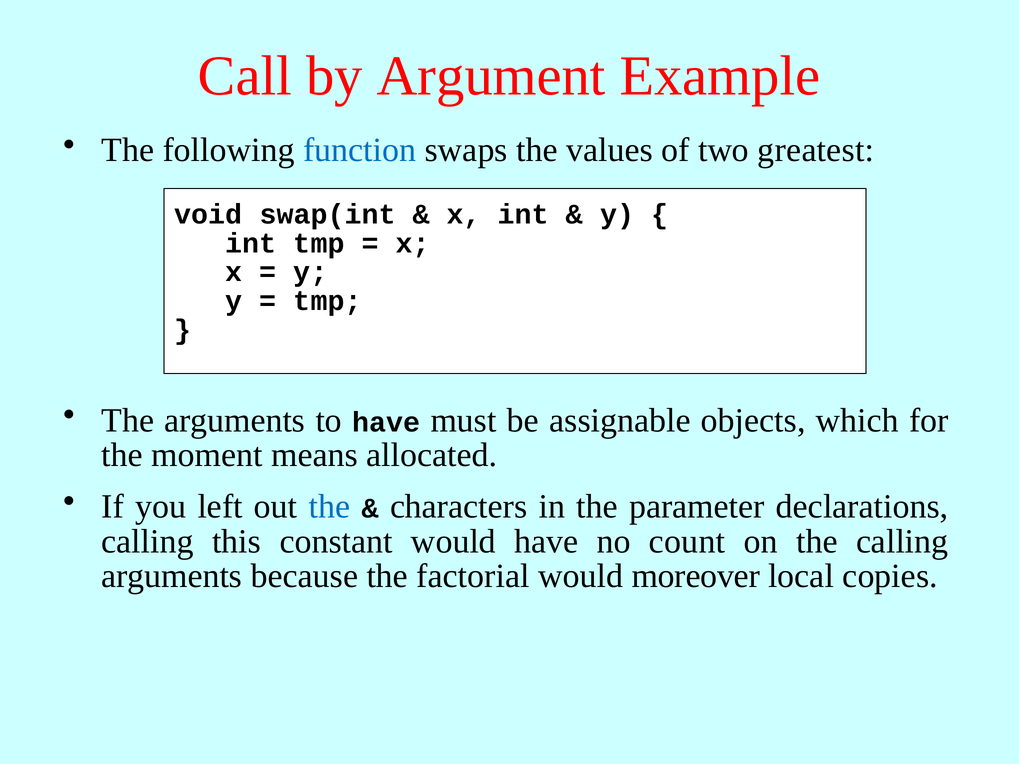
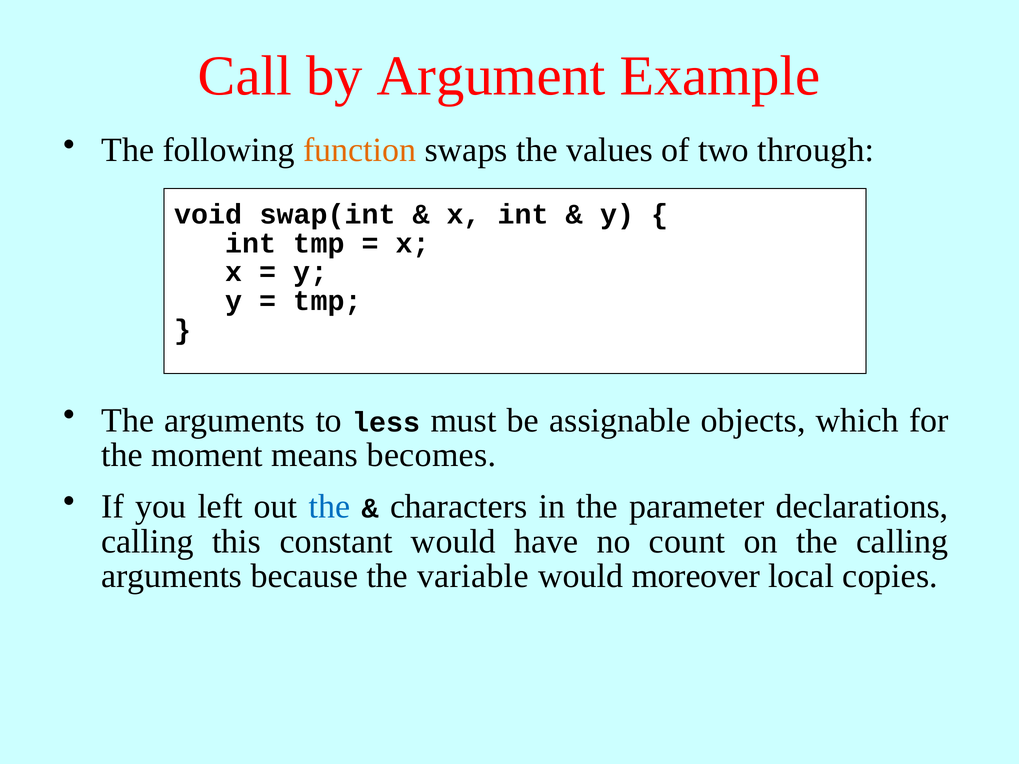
function colour: blue -> orange (360, 150)
greatest: greatest -> through (816, 150)
to have: have -> less (386, 422)
allocated: allocated -> becomes (432, 455)
factorial: factorial -> variable (473, 576)
